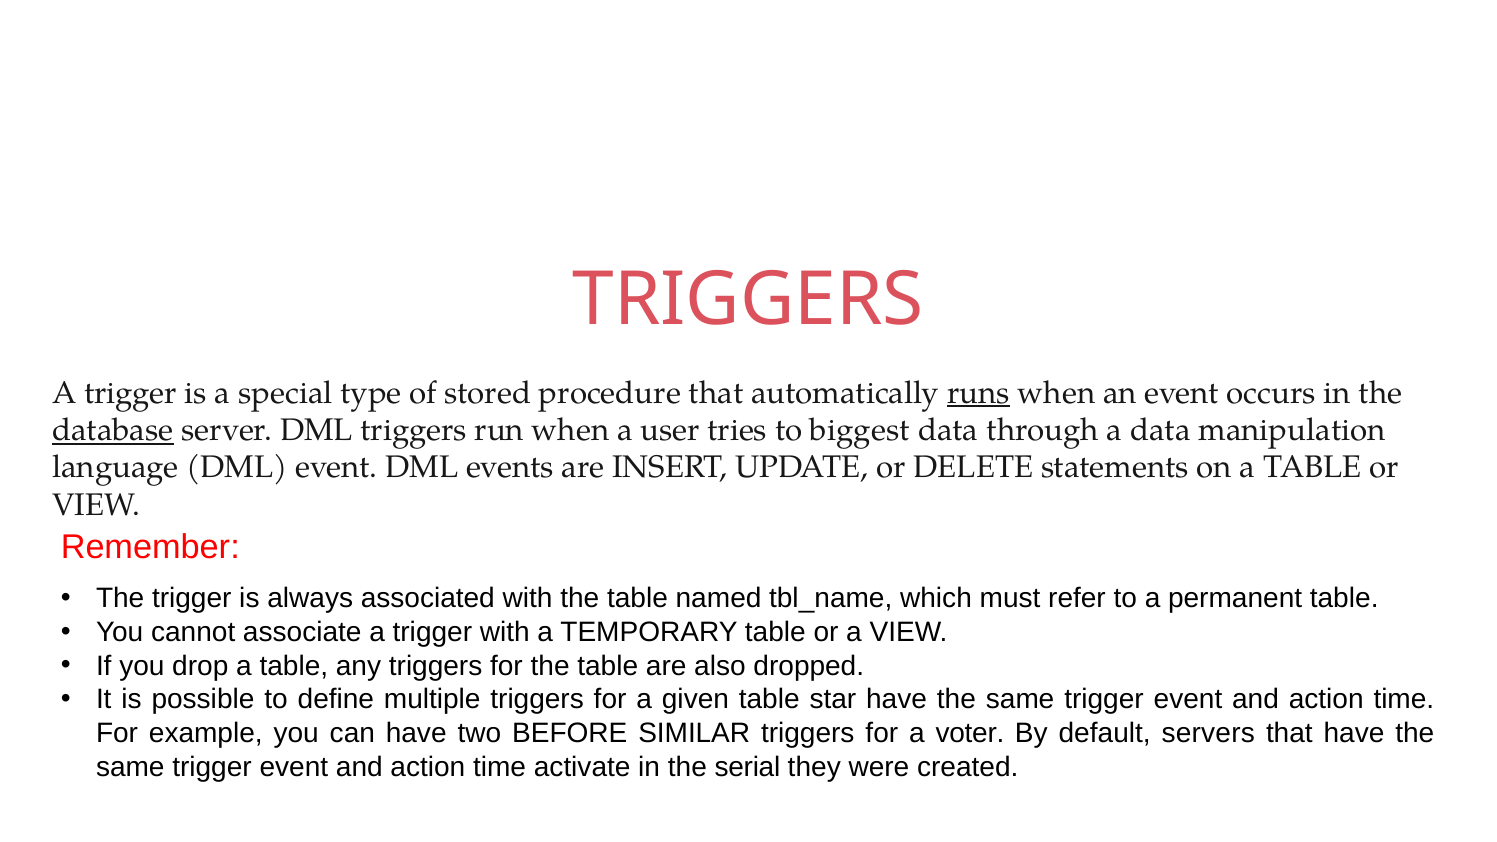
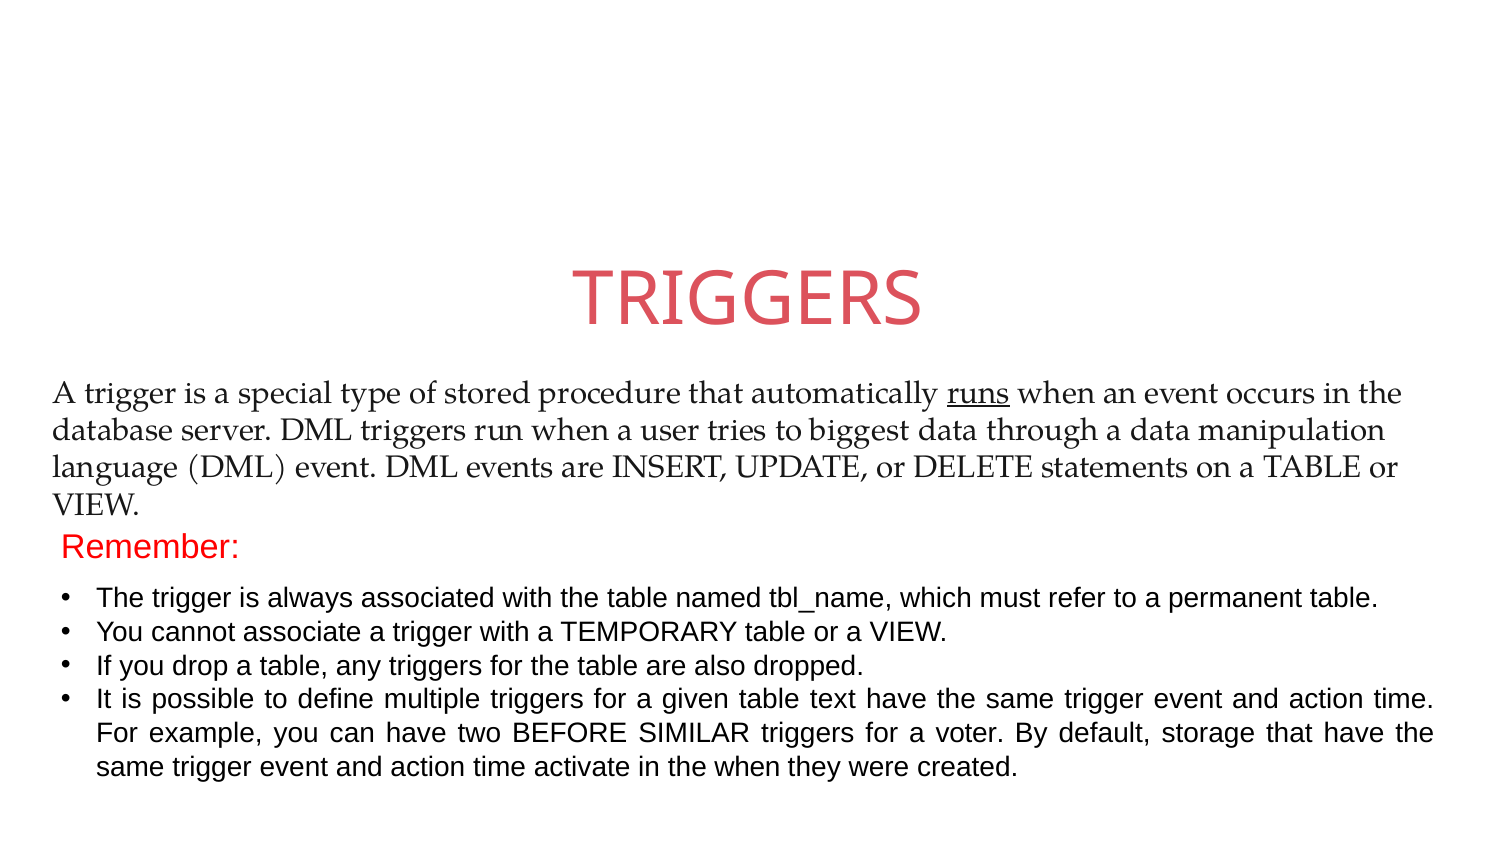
database underline: present -> none (113, 430)
star: star -> text (833, 700)
servers: servers -> storage (1208, 733)
the serial: serial -> when (747, 767)
